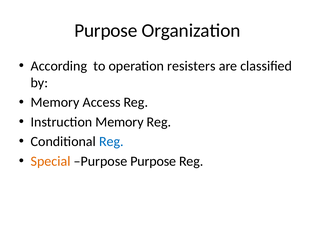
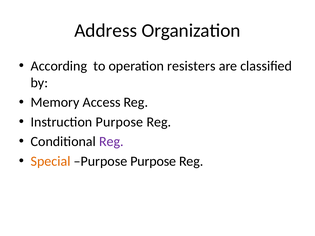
Purpose: Purpose -> Address (106, 30)
Instruction Memory: Memory -> Purpose (119, 122)
Reg colour: blue -> purple (111, 142)
